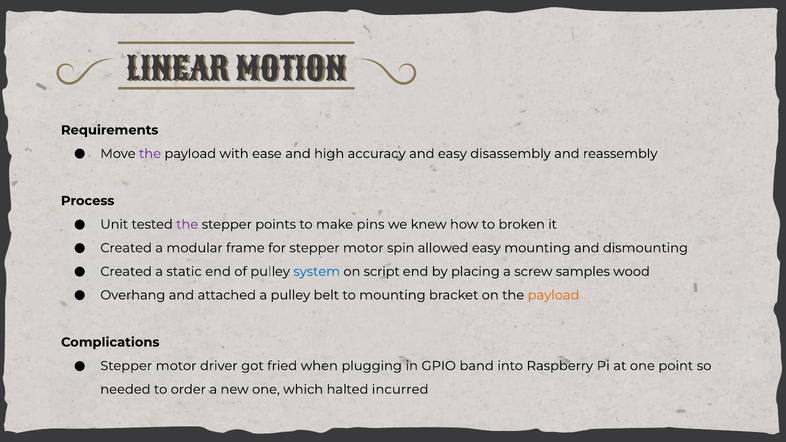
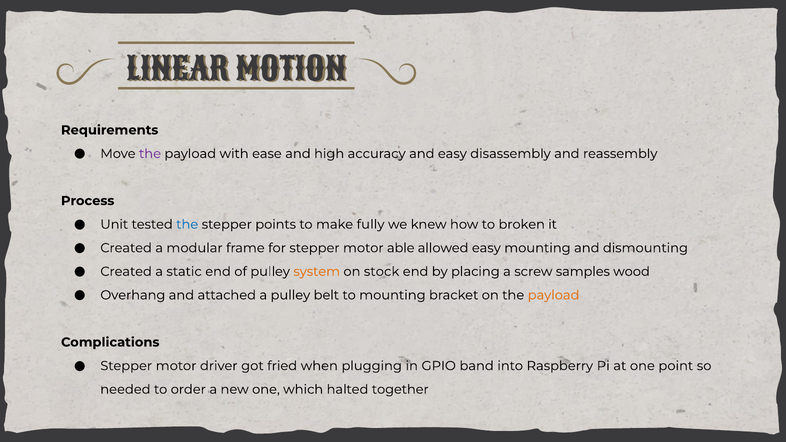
the colour: purple -> blue (187, 224)
pins: pins -> fully (371, 224)
spin: spin -> able (401, 248)
system colour: blue -> orange (317, 272)
script: script -> stock (382, 272)
incurred: incurred -> together (400, 390)
